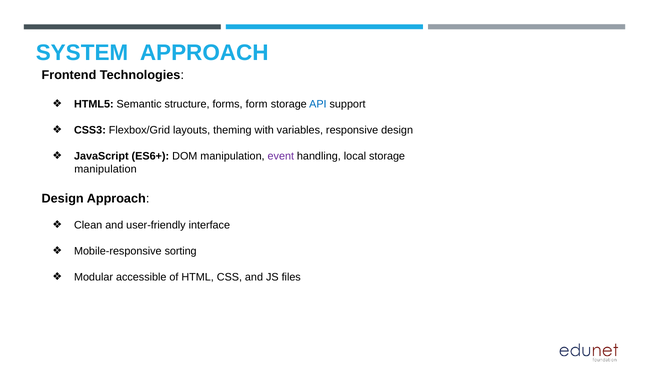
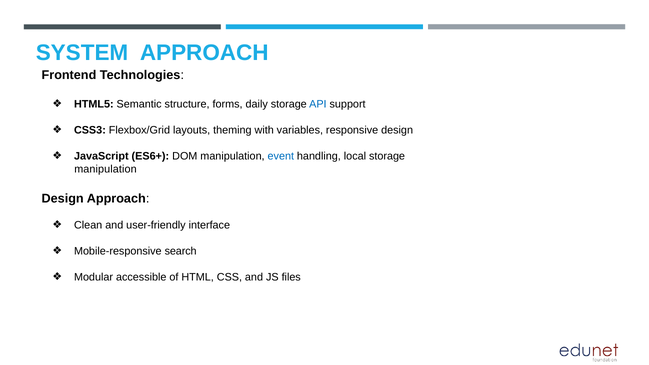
form: form -> daily (257, 104)
event colour: purple -> blue (281, 156)
sorting: sorting -> search (181, 251)
